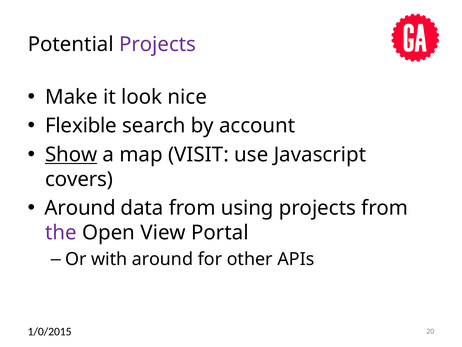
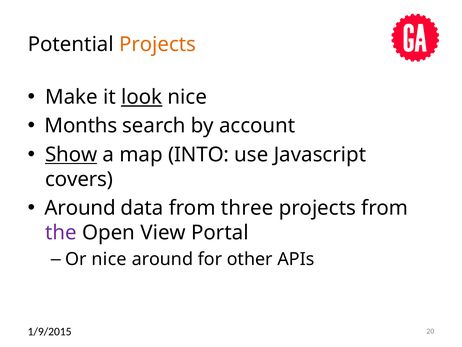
Projects colour: purple -> orange (158, 44)
look underline: none -> present (142, 97)
Flexible: Flexible -> Months (81, 126)
VISIT: VISIT -> INTO (199, 154)
using: using -> three (247, 208)
Or with: with -> nice (109, 259)
1/0/2015: 1/0/2015 -> 1/9/2015 (50, 331)
